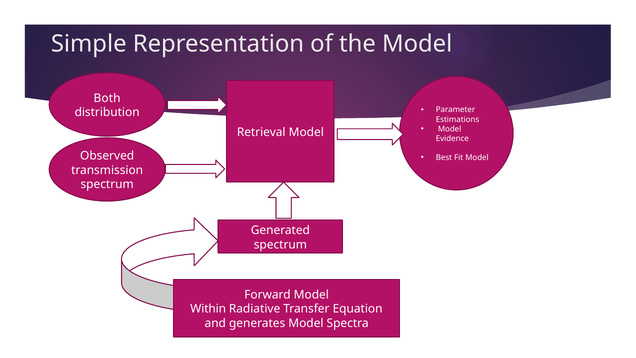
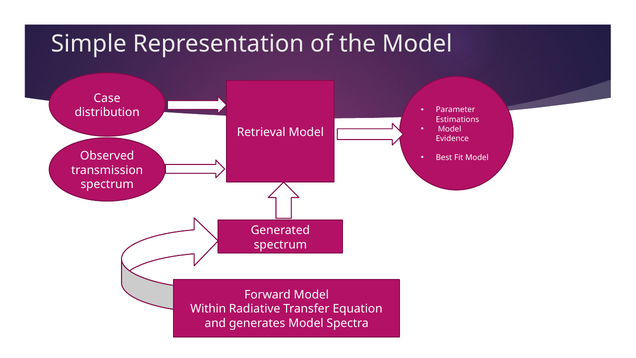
Both: Both -> Case (107, 98)
